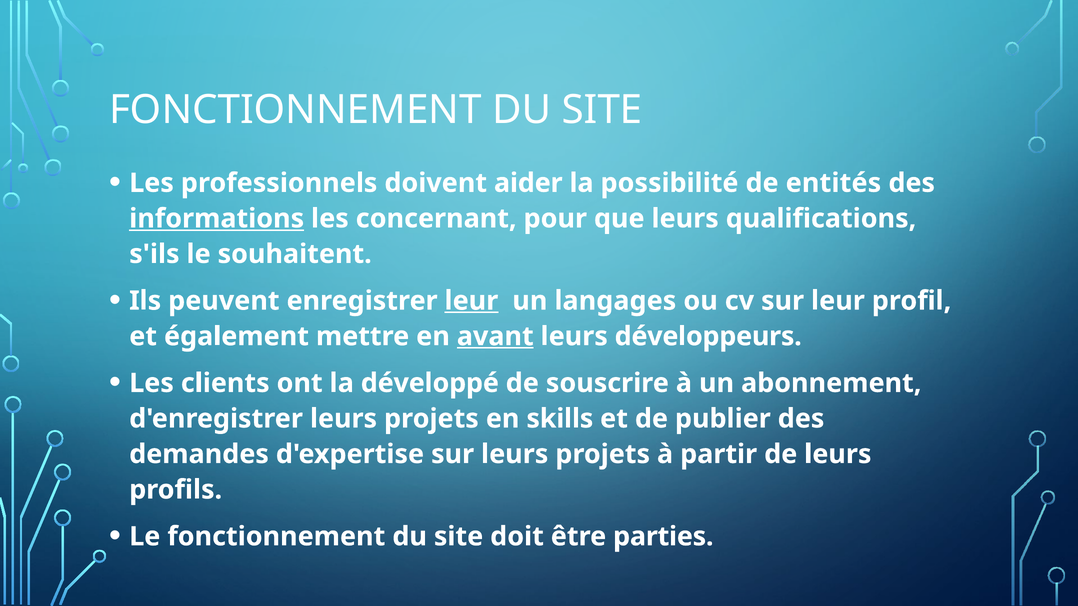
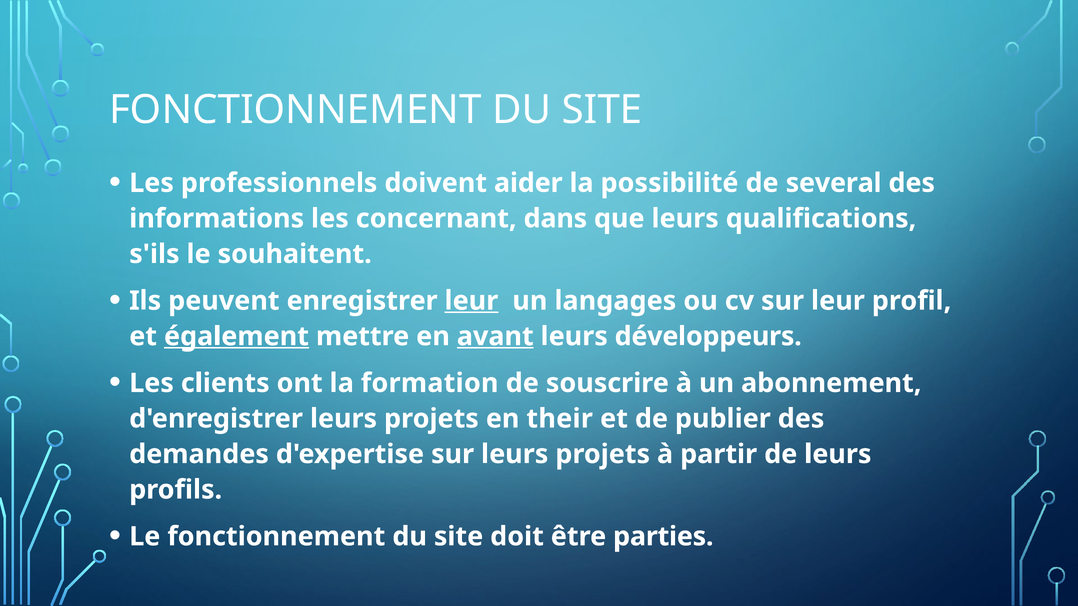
entités: entités -> several (834, 183)
informations underline: present -> none (217, 219)
pour: pour -> dans (555, 219)
également underline: none -> present (236, 337)
développé: développé -> formation (430, 383)
skills: skills -> their (560, 419)
